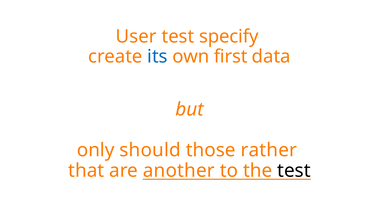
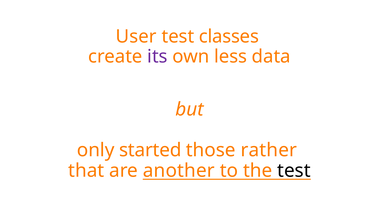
specify: specify -> classes (229, 37)
its colour: blue -> purple (157, 57)
first: first -> less (231, 57)
should: should -> started (150, 150)
